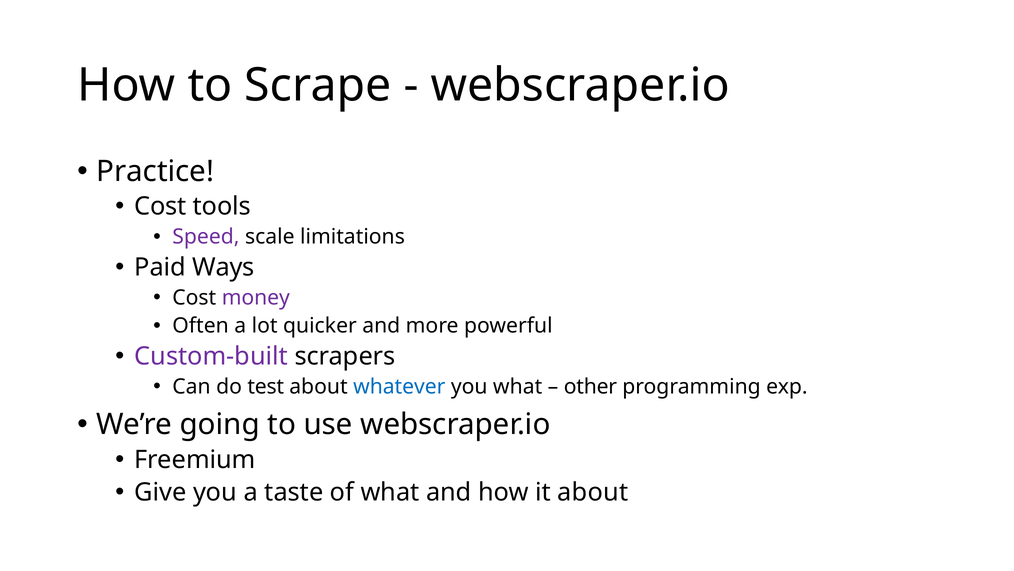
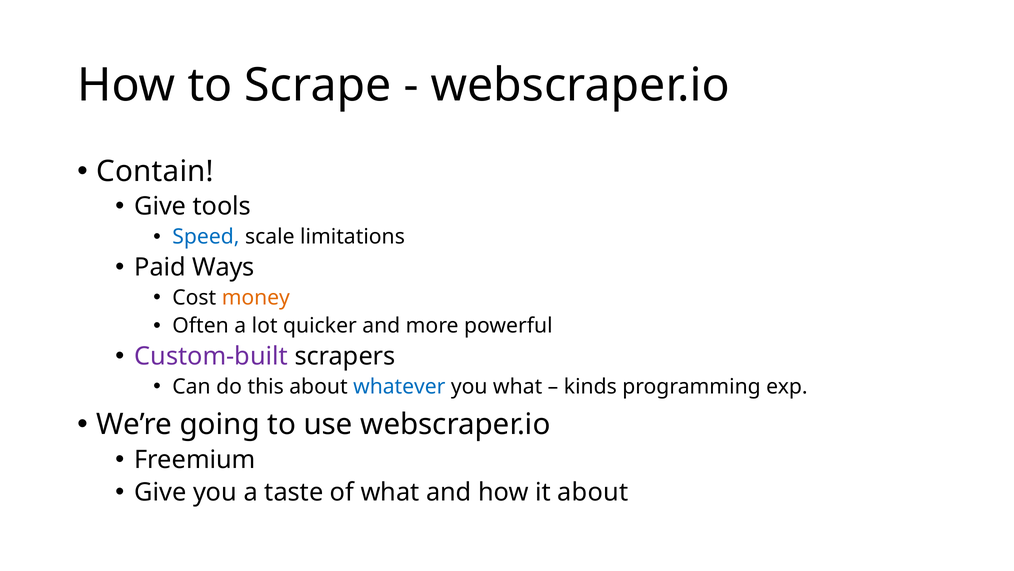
Practice: Practice -> Contain (155, 171)
Cost: Cost -> Give (160, 206)
Speed colour: purple -> blue (206, 237)
money colour: purple -> orange (256, 297)
test: test -> this (266, 386)
other: other -> kinds (590, 386)
